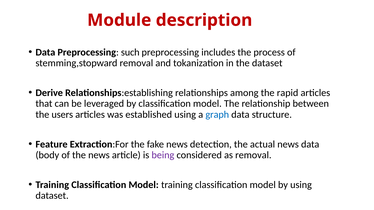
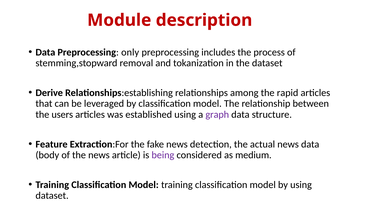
such: such -> only (130, 52)
graph colour: blue -> purple (217, 115)
as removal: removal -> medium (253, 155)
